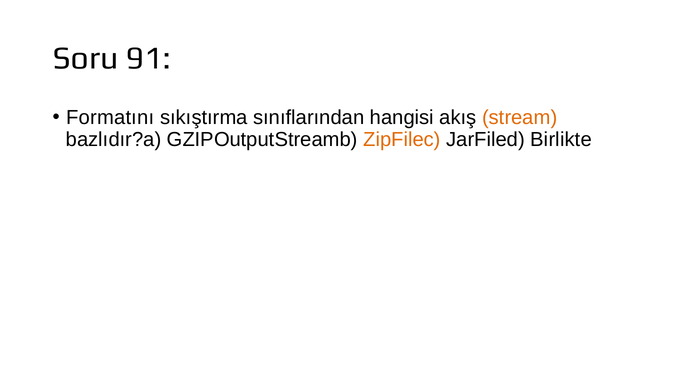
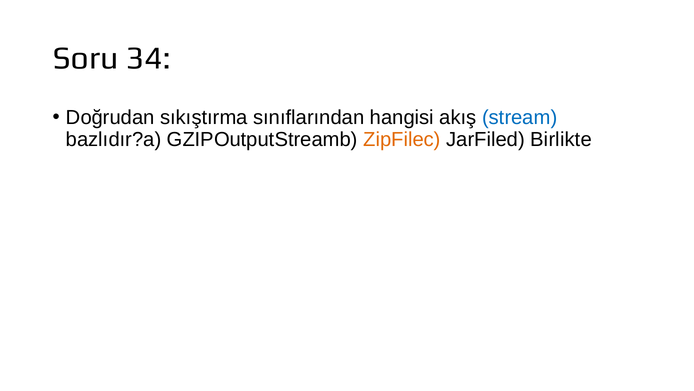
91: 91 -> 34 (148, 58)
Formatını: Formatını -> Doğrudan (110, 117)
stream colour: orange -> blue (520, 117)
